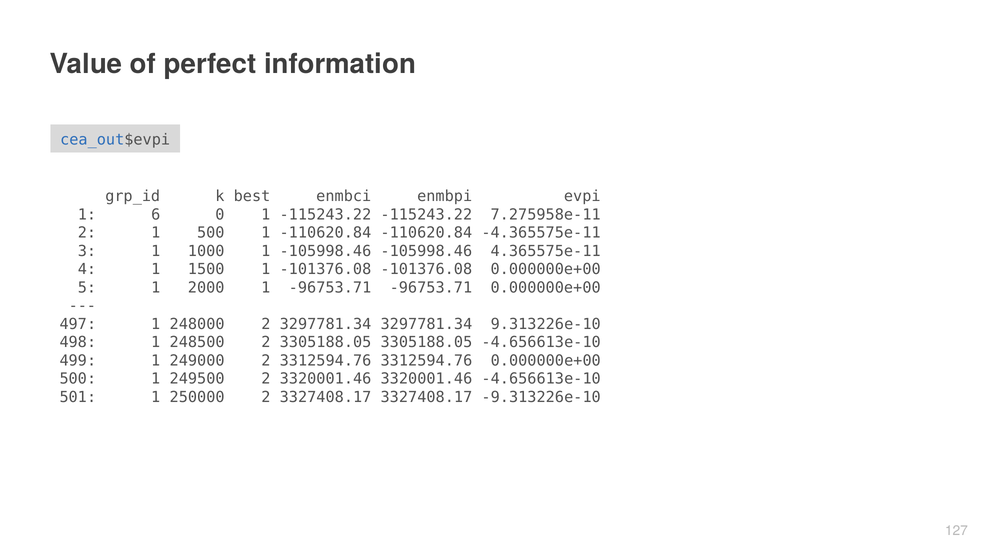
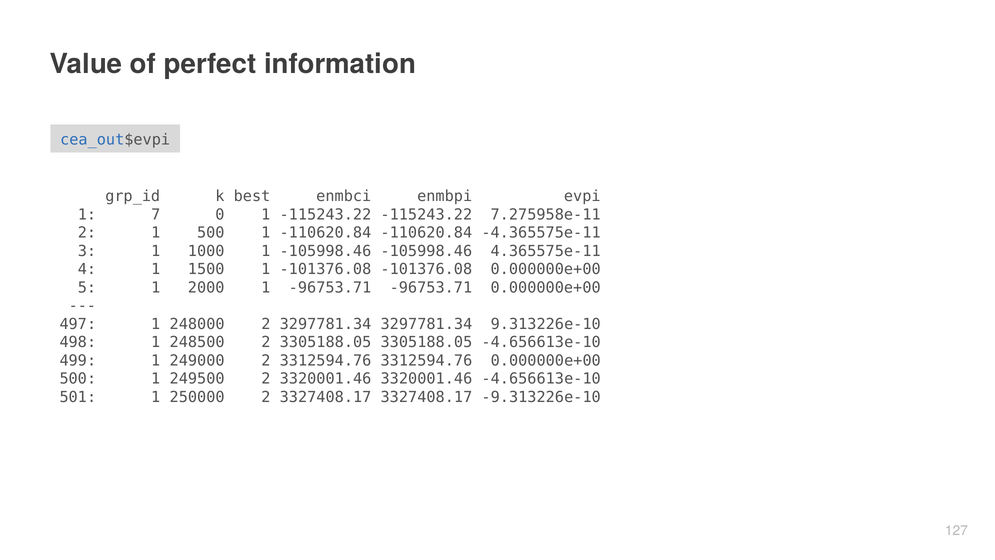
6: 6 -> 7 (156, 214)
